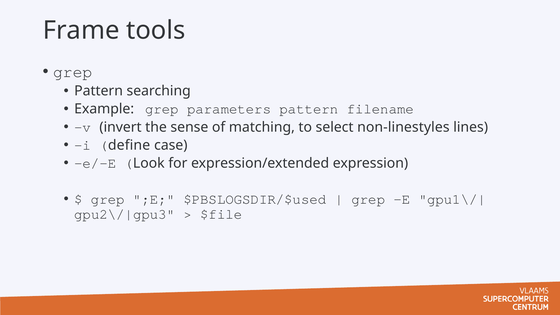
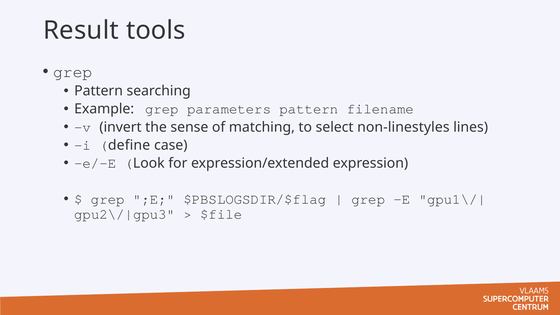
Frame: Frame -> Result (81, 30)
$PBSLOGSDIR/$used: $PBSLOGSDIR/$used -> $PBSLOGSDIR/$flag (255, 199)
